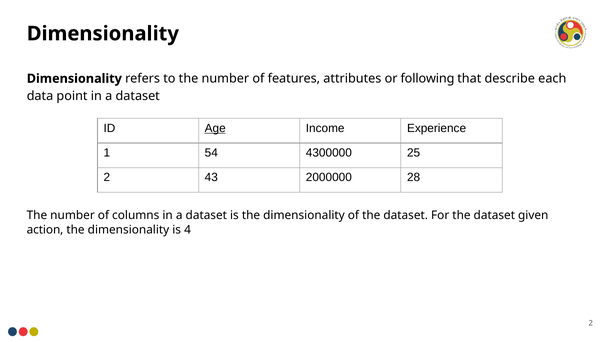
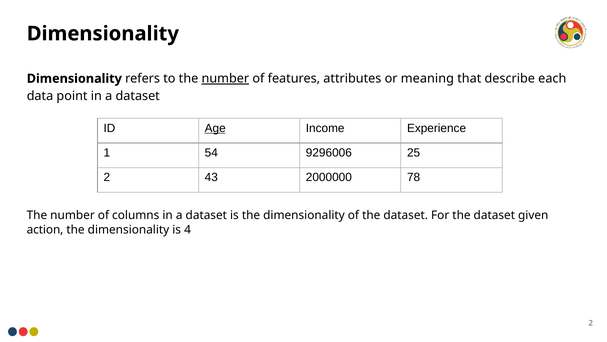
number underline: none -> present (225, 78)
following: following -> meaning (427, 78)
4300000: 4300000 -> 9296006 (329, 153)
28: 28 -> 78 (414, 177)
